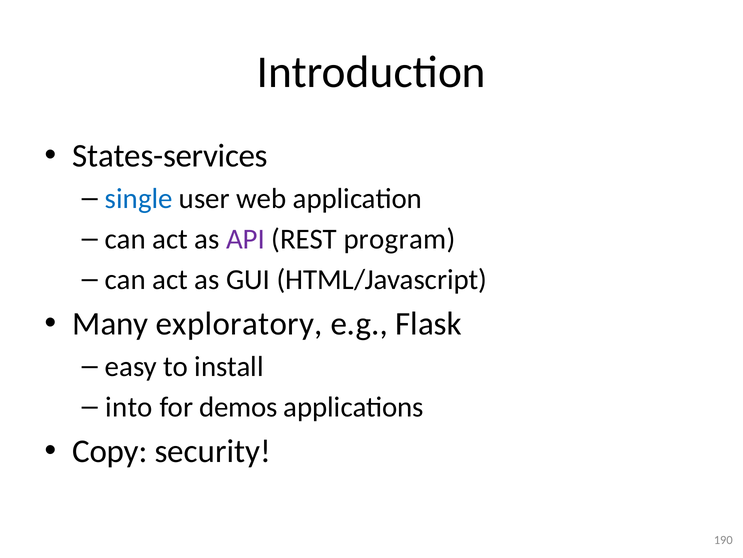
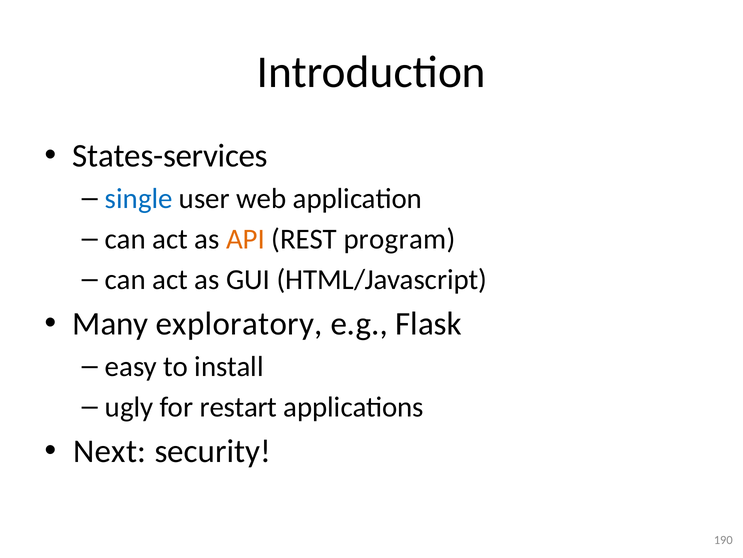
API colour: purple -> orange (245, 239)
into: into -> ugly (129, 407)
demos: demos -> restart (238, 407)
Copy: Copy -> Next (110, 451)
